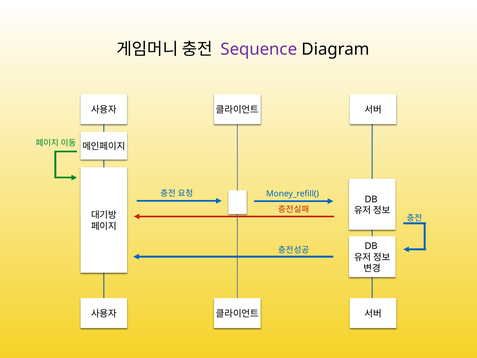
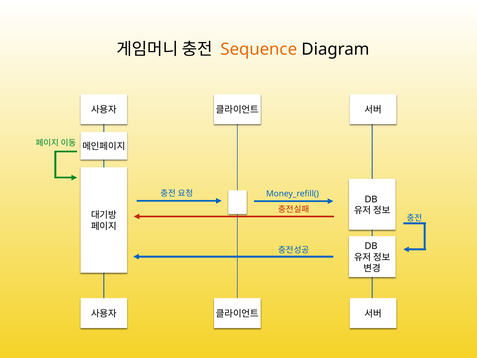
Sequence colour: purple -> orange (259, 49)
